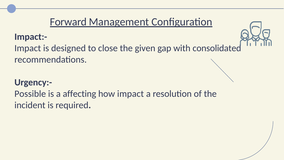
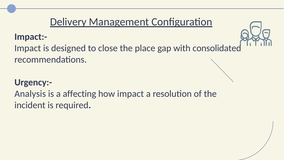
Forward: Forward -> Delivery (68, 22)
given: given -> place (145, 48)
Possible: Possible -> Analysis (30, 94)
